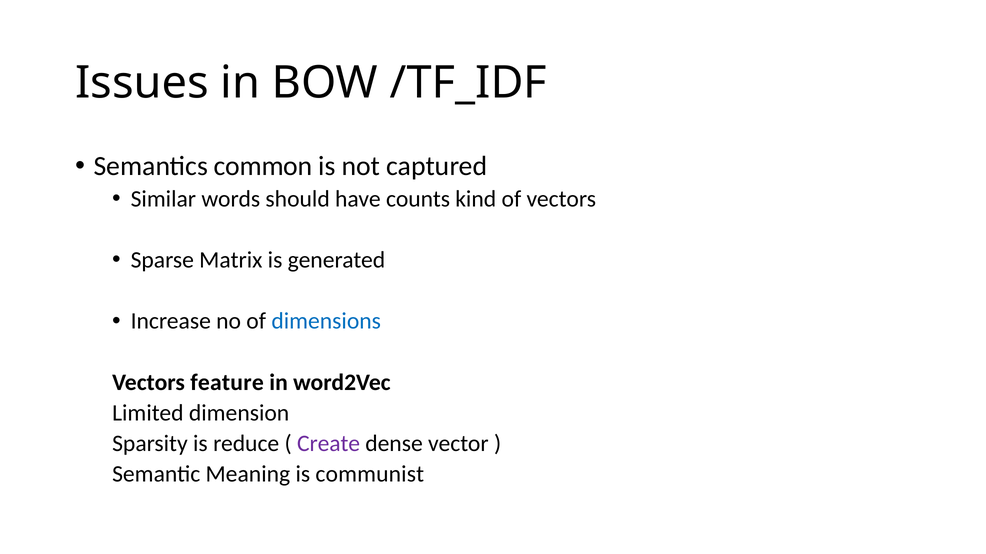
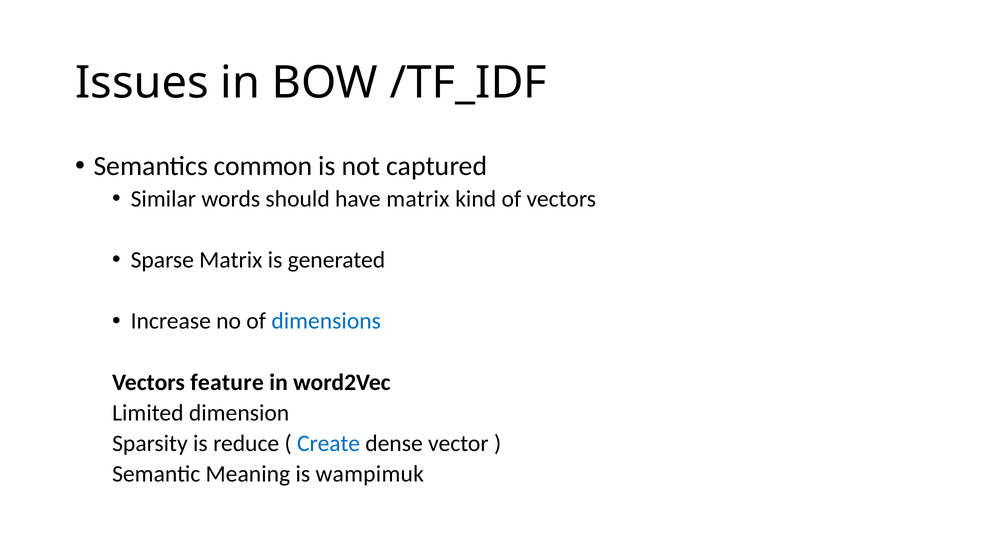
have counts: counts -> matrix (418, 199)
Create colour: purple -> blue (329, 444)
communist: communist -> wampimuk (370, 475)
